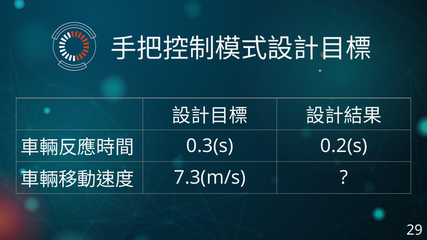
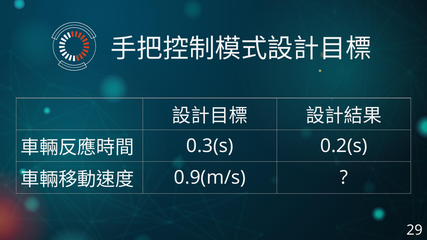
7.3(m/s: 7.3(m/s -> 0.9(m/s (210, 178)
